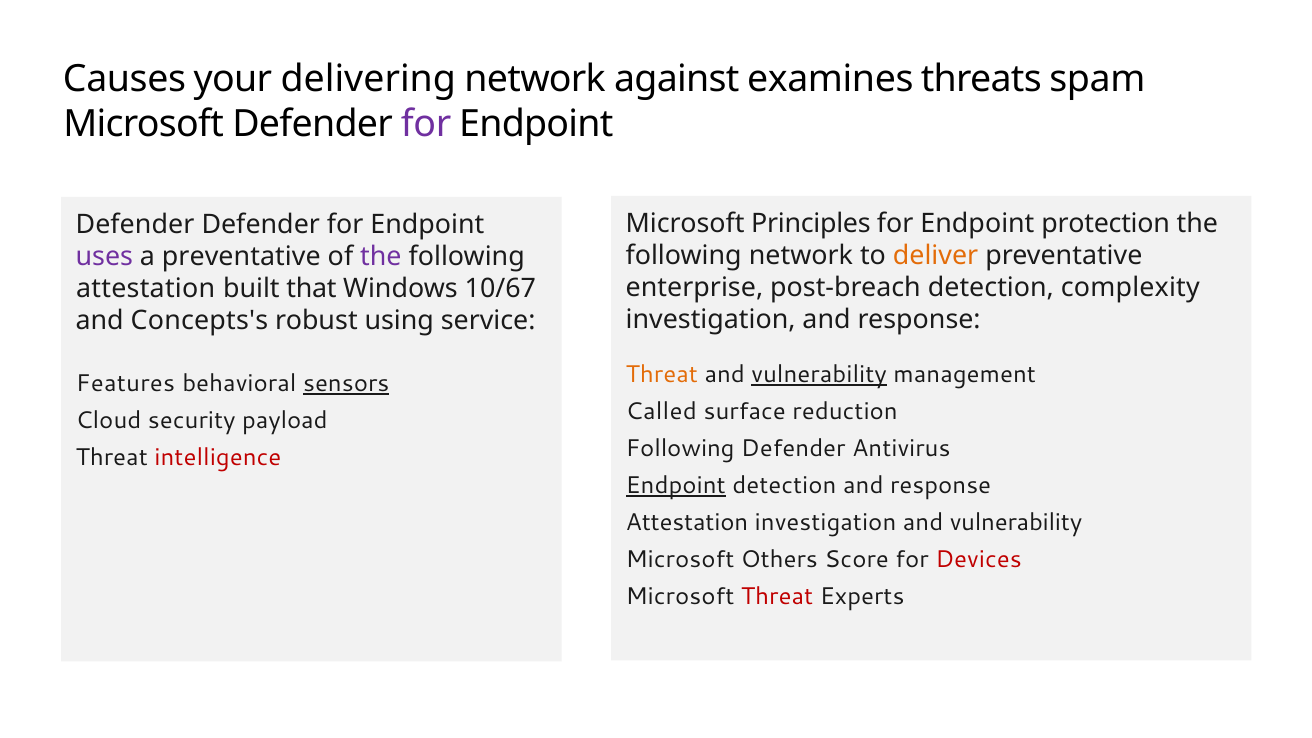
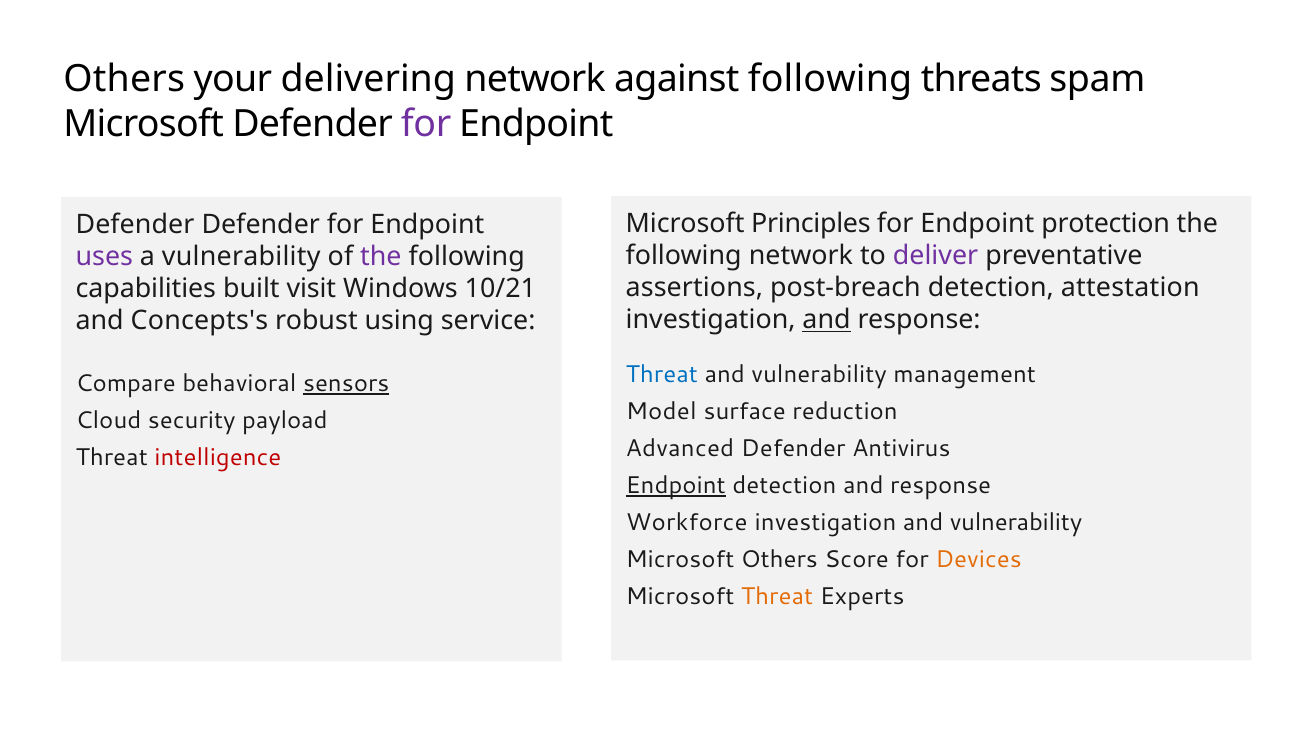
Causes: Causes -> Others (124, 79)
against examines: examines -> following (830, 79)
deliver colour: orange -> purple (936, 256)
a preventative: preventative -> vulnerability (241, 257)
enterprise: enterprise -> assertions (694, 288)
complexity: complexity -> attestation (1130, 288)
attestation: attestation -> capabilities (146, 289)
that: that -> visit (311, 289)
10/67: 10/67 -> 10/21 (500, 289)
and underline: none -> present (827, 320)
Threat colour: orange -> blue (662, 374)
vulnerability underline: present -> none (819, 374)
Features: Features -> Compare (126, 384)
Called: Called -> Model (661, 411)
Following: Following -> Advanced (680, 448)
Attestation: Attestation -> Workforce (687, 522)
Devices colour: red -> orange (979, 559)
Threat colour: red -> orange (777, 596)
